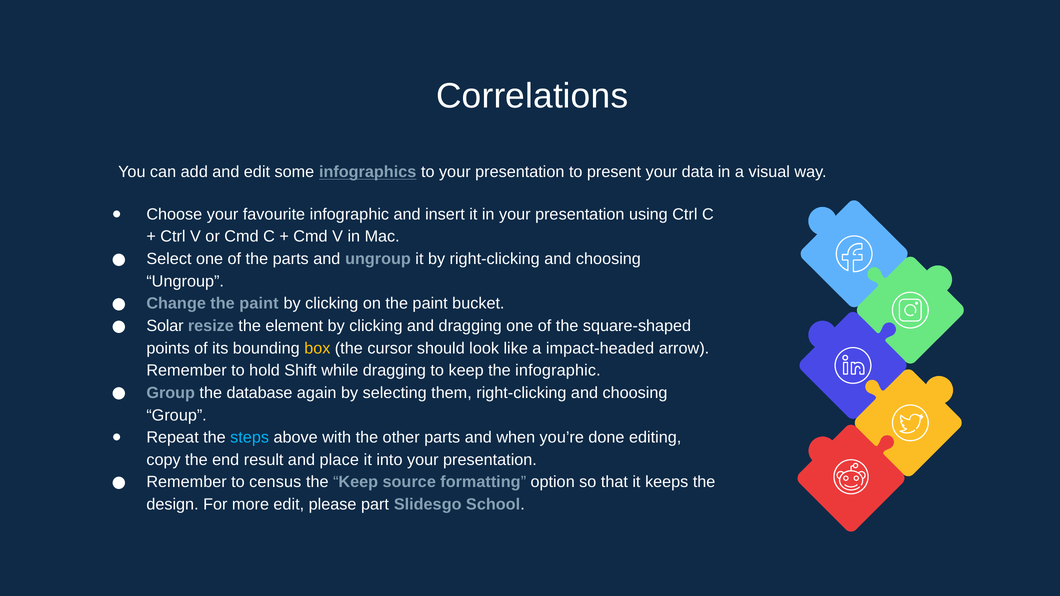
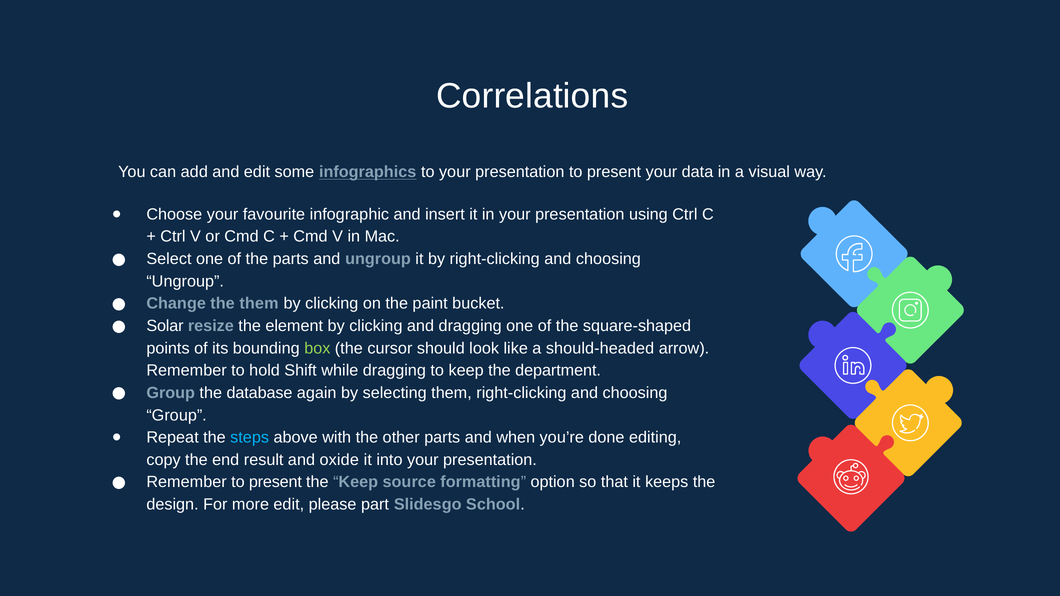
Change the paint: paint -> them (259, 304)
box colour: yellow -> light green (317, 348)
impact-headed: impact-headed -> should-headed (600, 348)
the infographic: infographic -> department (558, 371)
place: place -> oxide (339, 460)
Remember to census: census -> present (275, 482)
